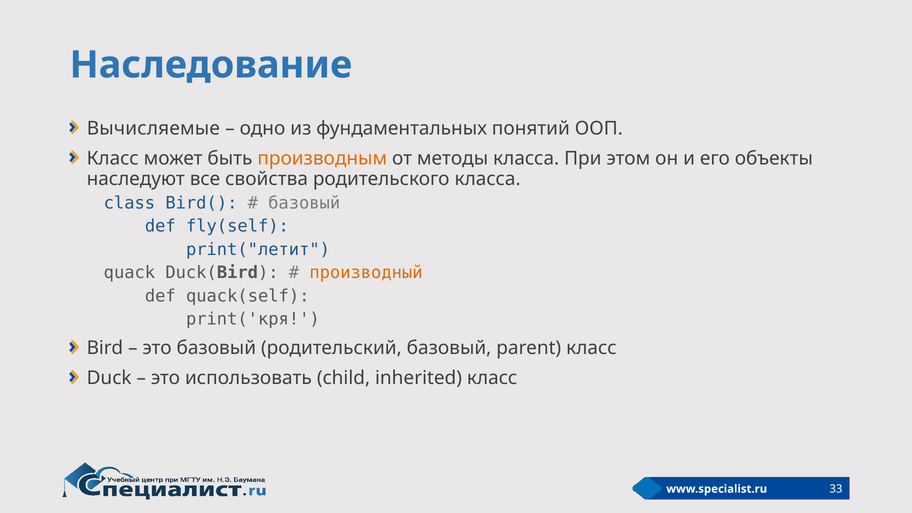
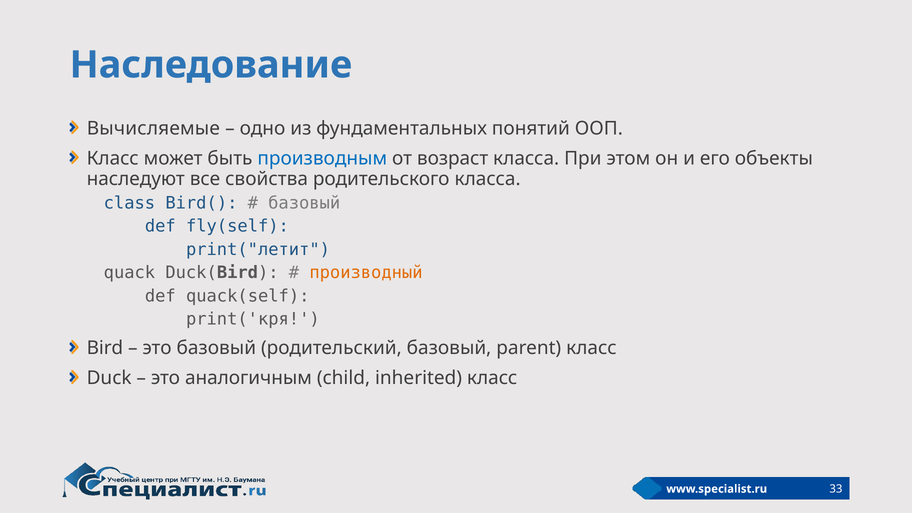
производным colour: orange -> blue (322, 158)
методы: методы -> возраст (453, 158)
использовать: использовать -> аналогичным (248, 378)
